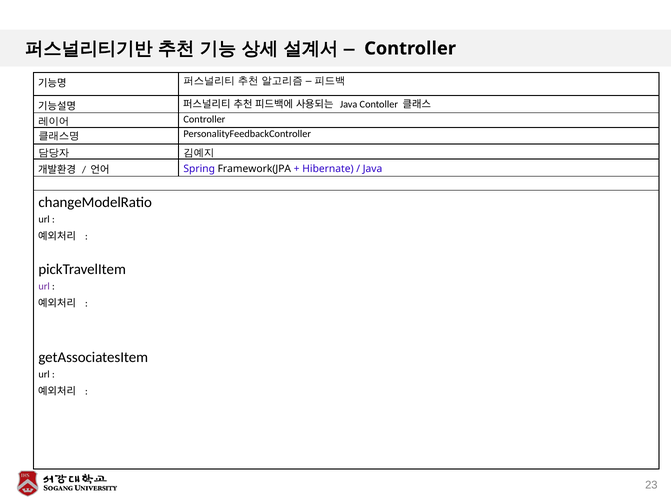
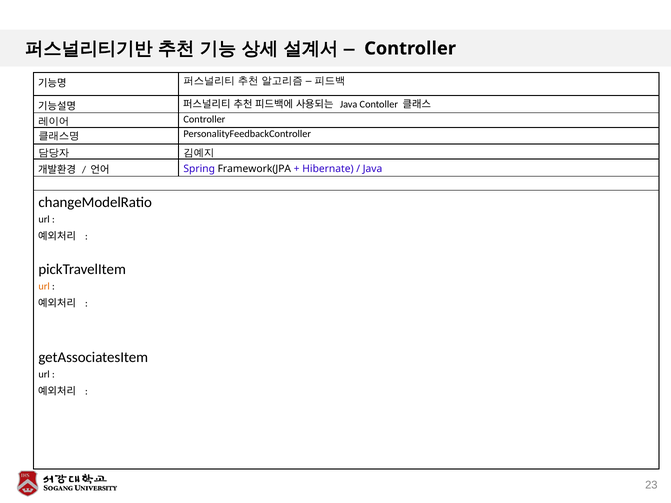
url colour: purple -> orange (44, 287)
